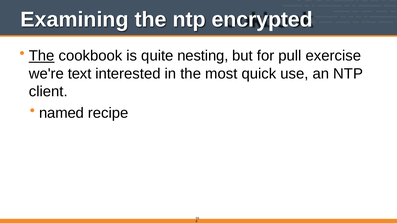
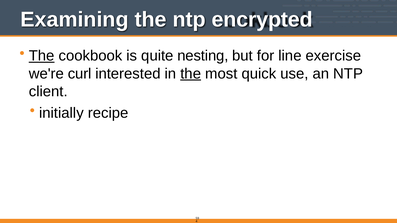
pull: pull -> line (290, 56)
text: text -> curl (80, 74)
the underline: none -> present (191, 74)
named: named -> initially (61, 113)
